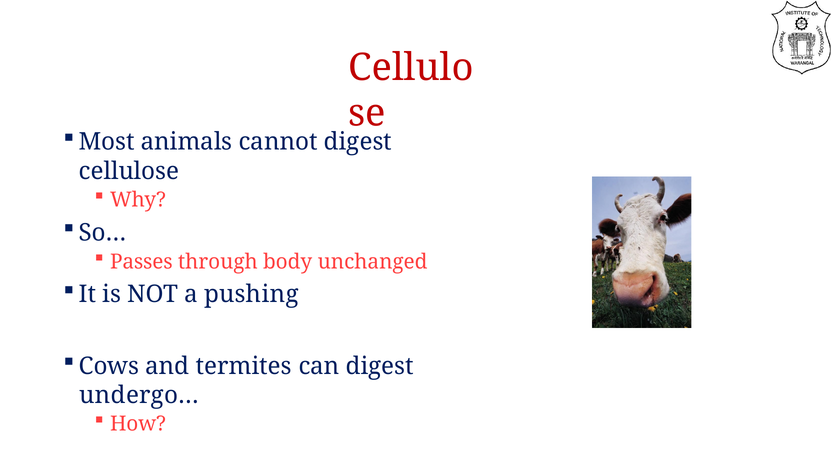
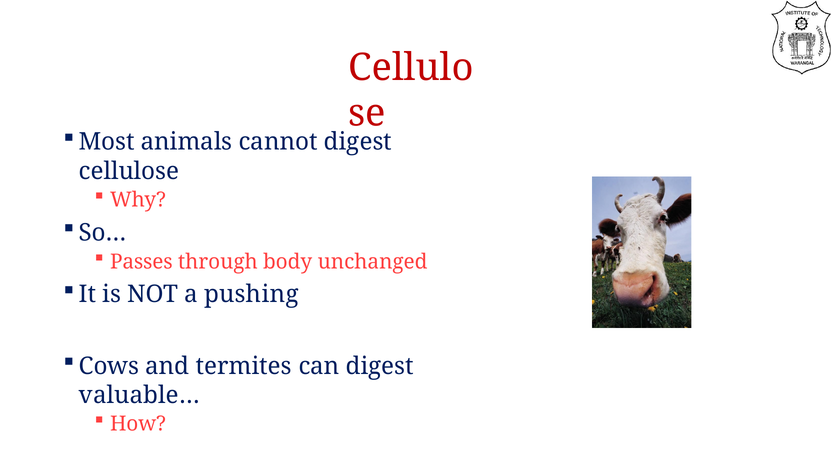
undergo…: undergo… -> valuable… (139, 395)
